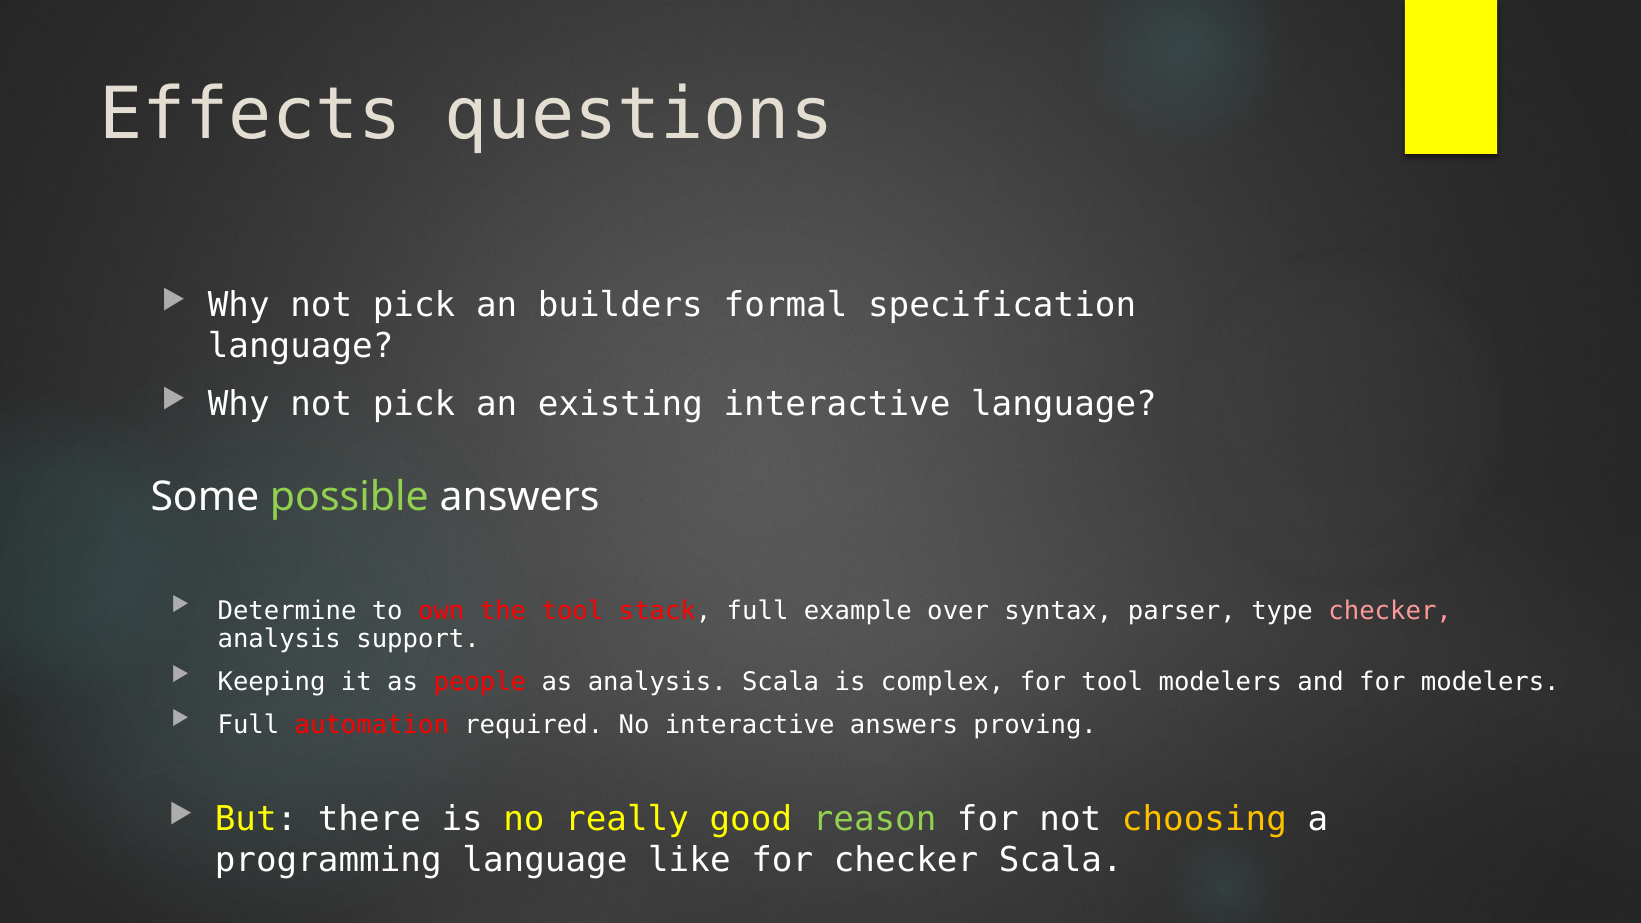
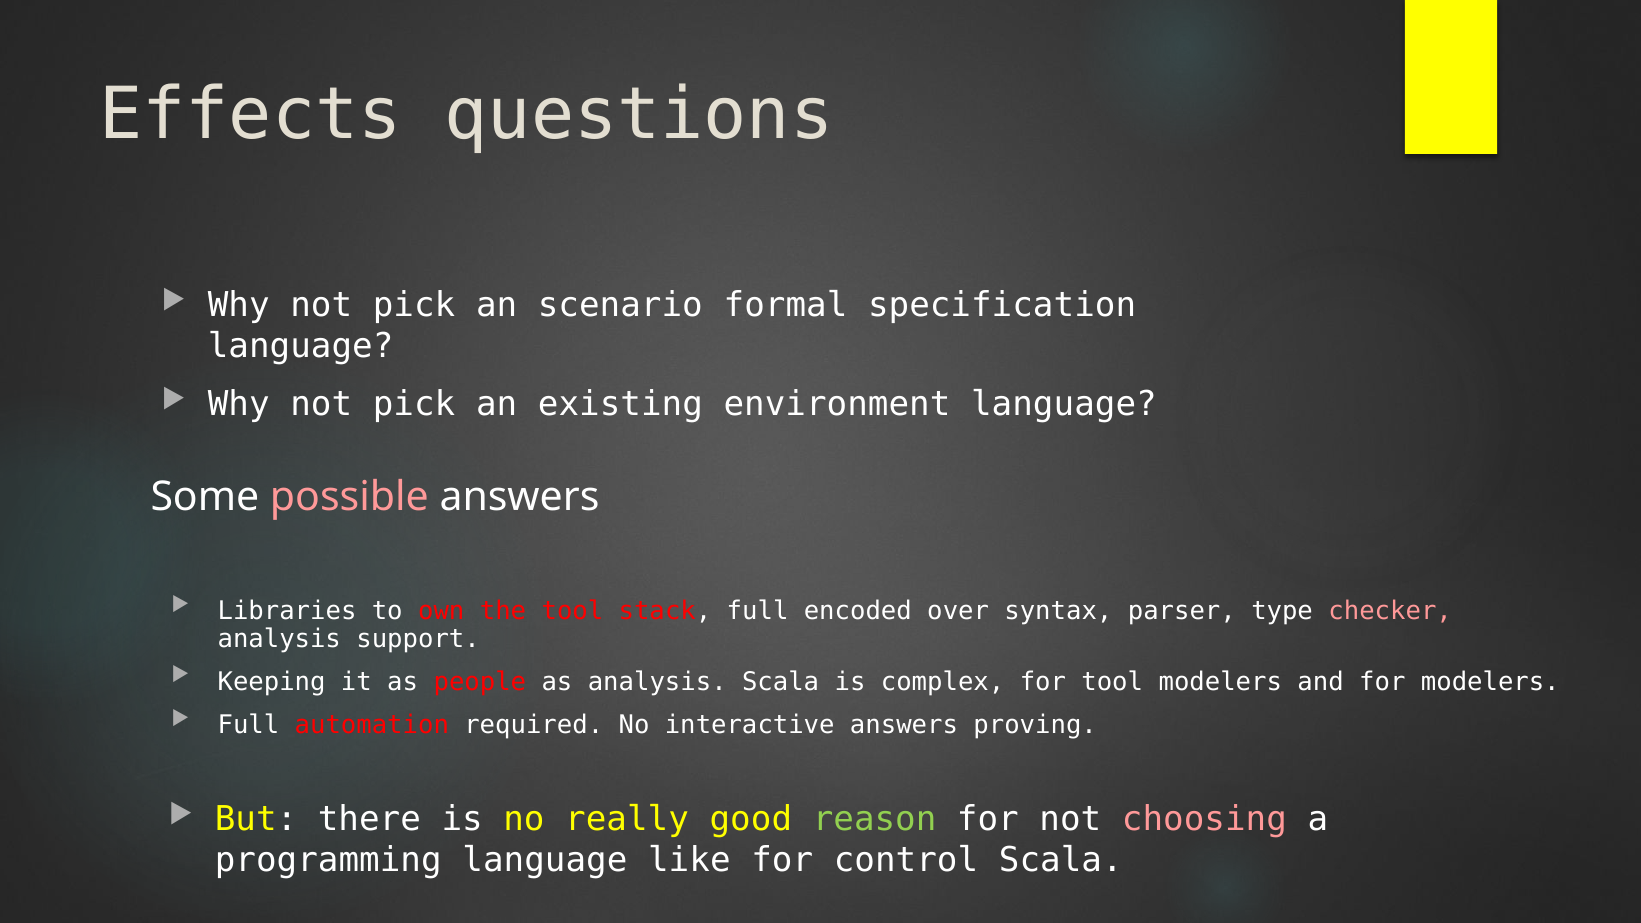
builders: builders -> scenario (620, 305)
existing interactive: interactive -> environment (837, 405)
possible colour: light green -> pink (349, 497)
Determine: Determine -> Libraries (287, 611)
example: example -> encoded (858, 611)
choosing colour: yellow -> pink (1204, 819)
for checker: checker -> control (906, 860)
